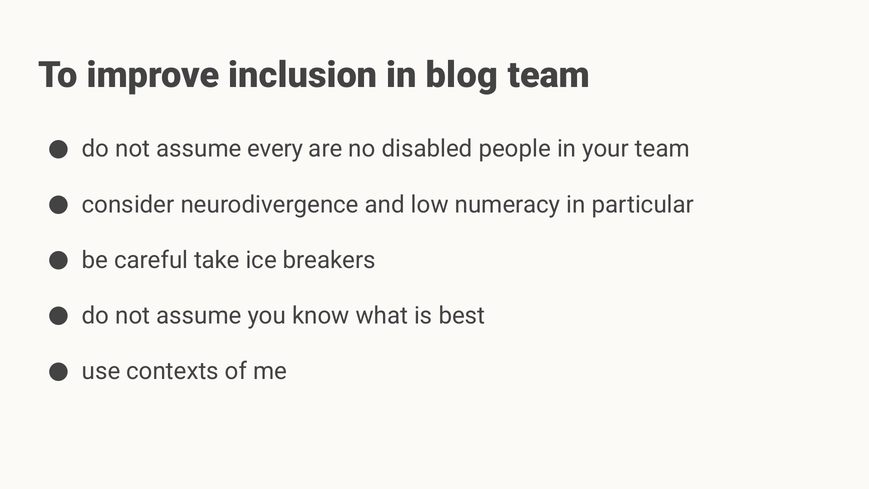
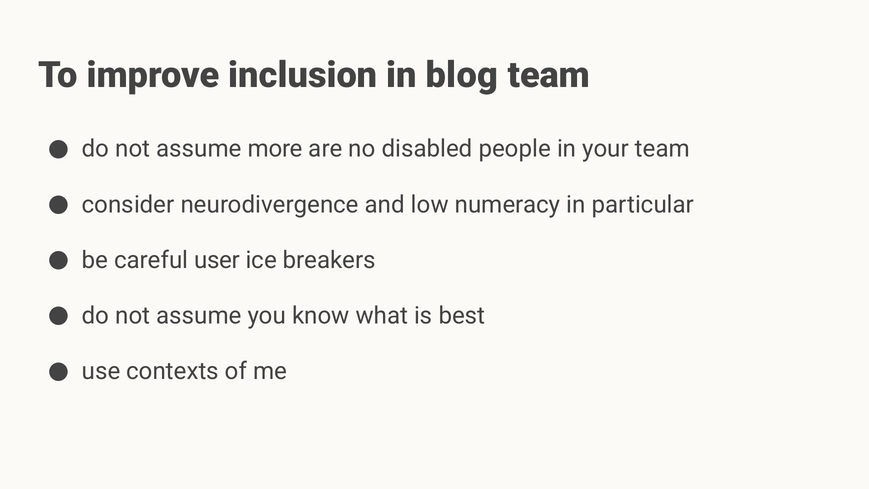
every: every -> more (275, 149)
take: take -> user (217, 260)
